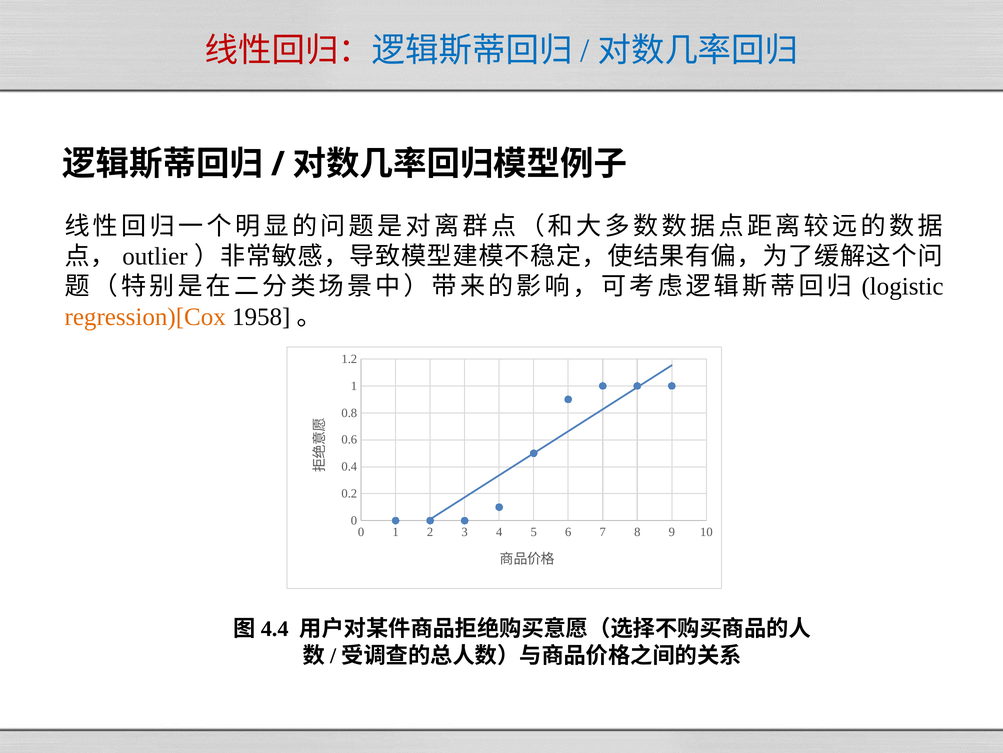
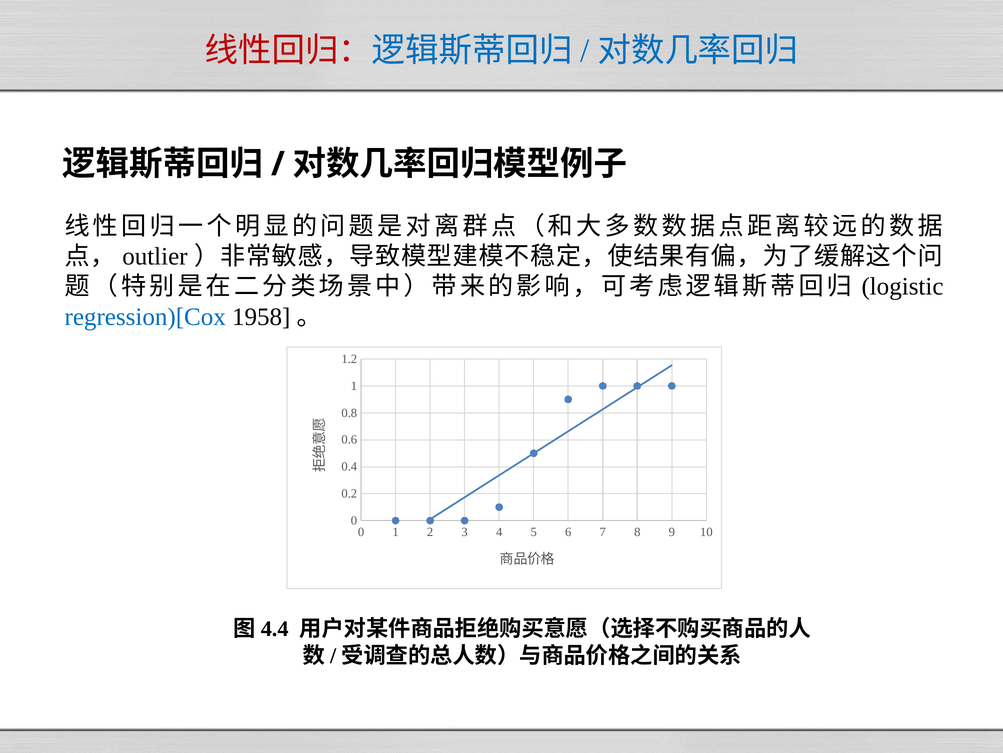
regression)[Cox colour: orange -> blue (145, 316)
